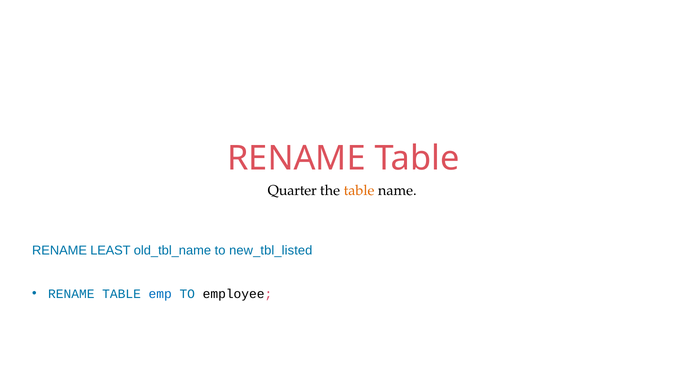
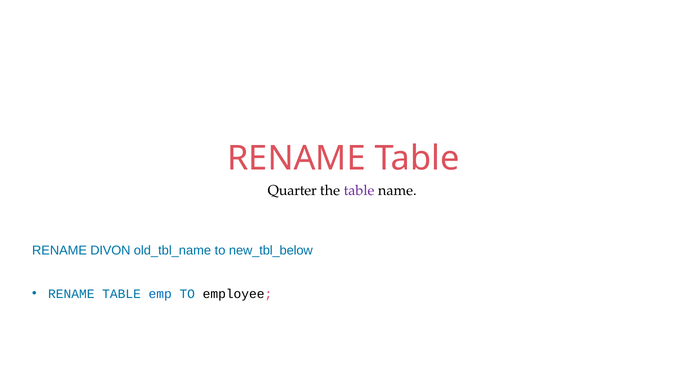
table colour: orange -> purple (359, 191)
LEAST: LEAST -> DIVON (110, 251)
new_tbl_listed: new_tbl_listed -> new_tbl_below (271, 251)
